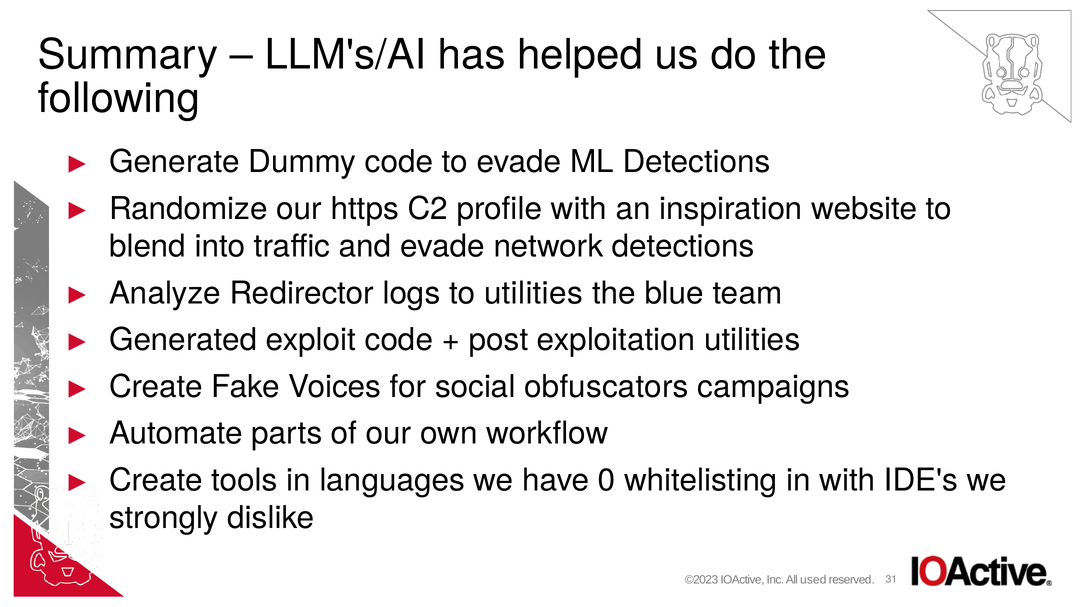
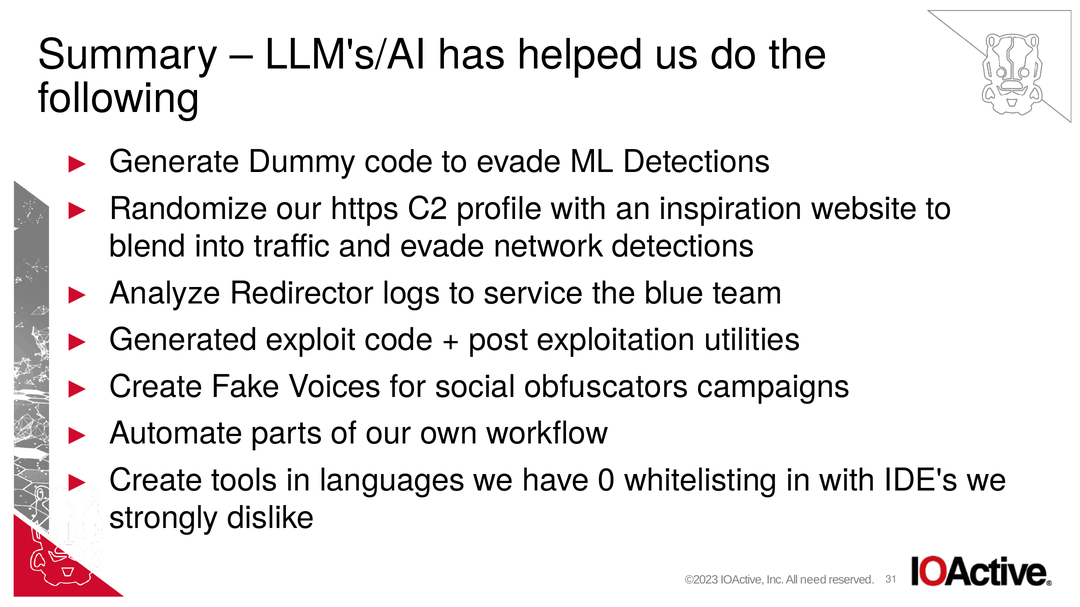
to utilities: utilities -> service (534, 293)
used: used -> need (813, 580)
